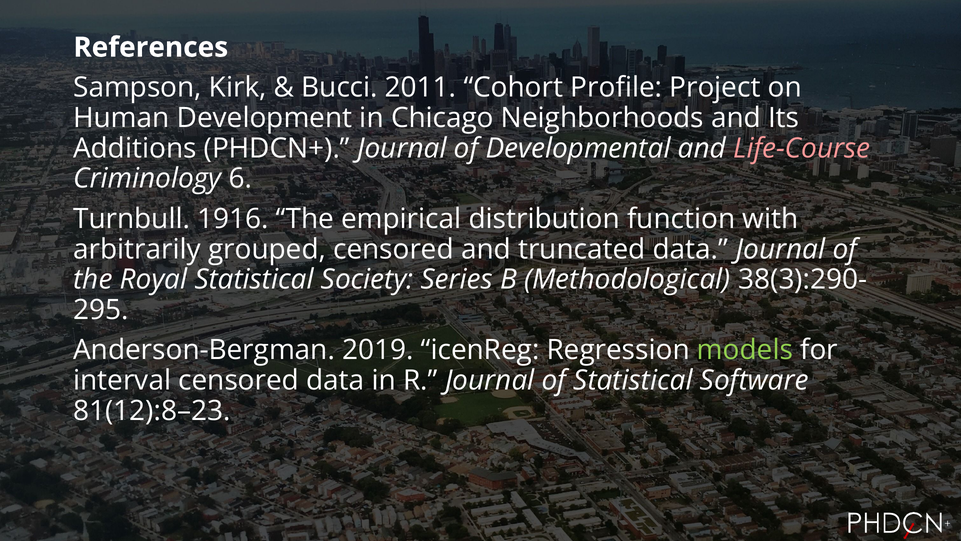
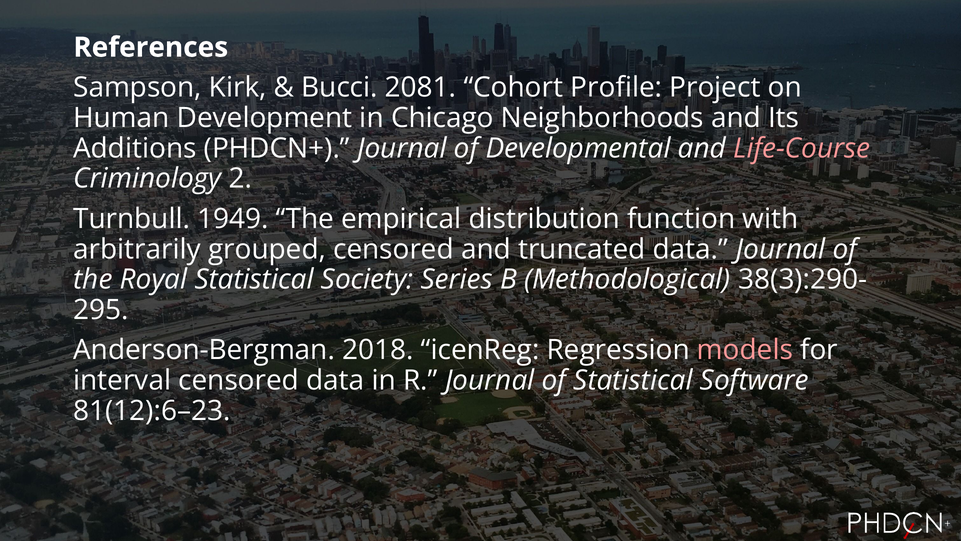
2011: 2011 -> 2081 (421, 88)
6: 6 -> 2 (240, 178)
1916: 1916 -> 1949 (233, 219)
2019: 2019 -> 2018 (378, 350)
models colour: light green -> pink (745, 350)
81(12):8–23: 81(12):8–23 -> 81(12):6–23 (152, 410)
